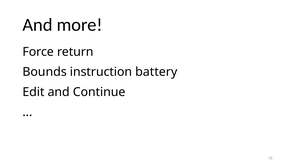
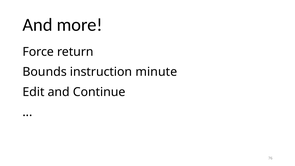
battery: battery -> minute (156, 72)
